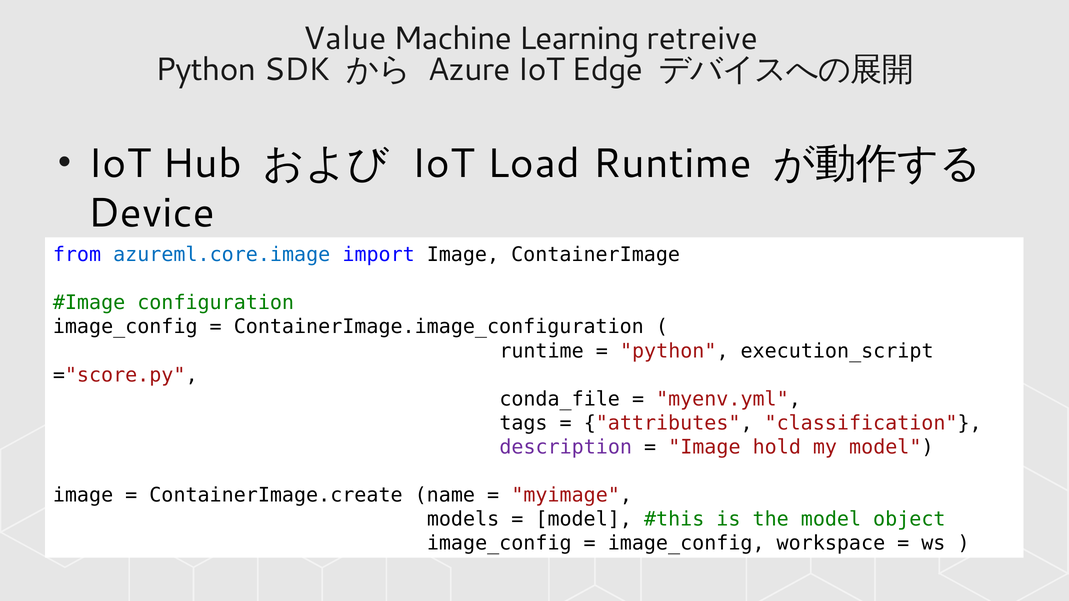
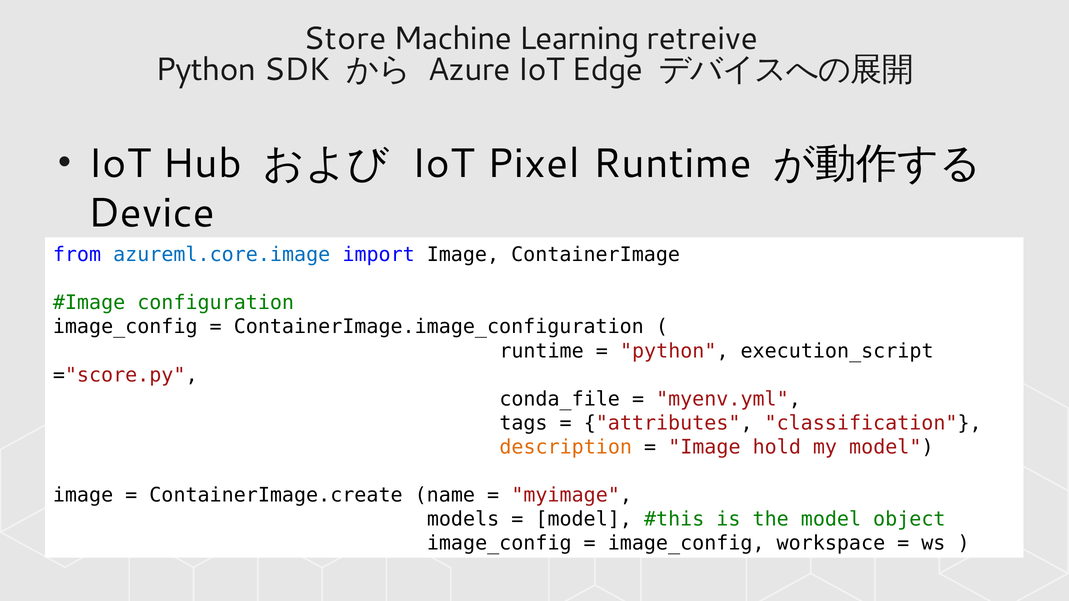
Value: Value -> Store (345, 38)
Load: Load -> Pixel (533, 164)
description colour: purple -> orange (566, 447)
